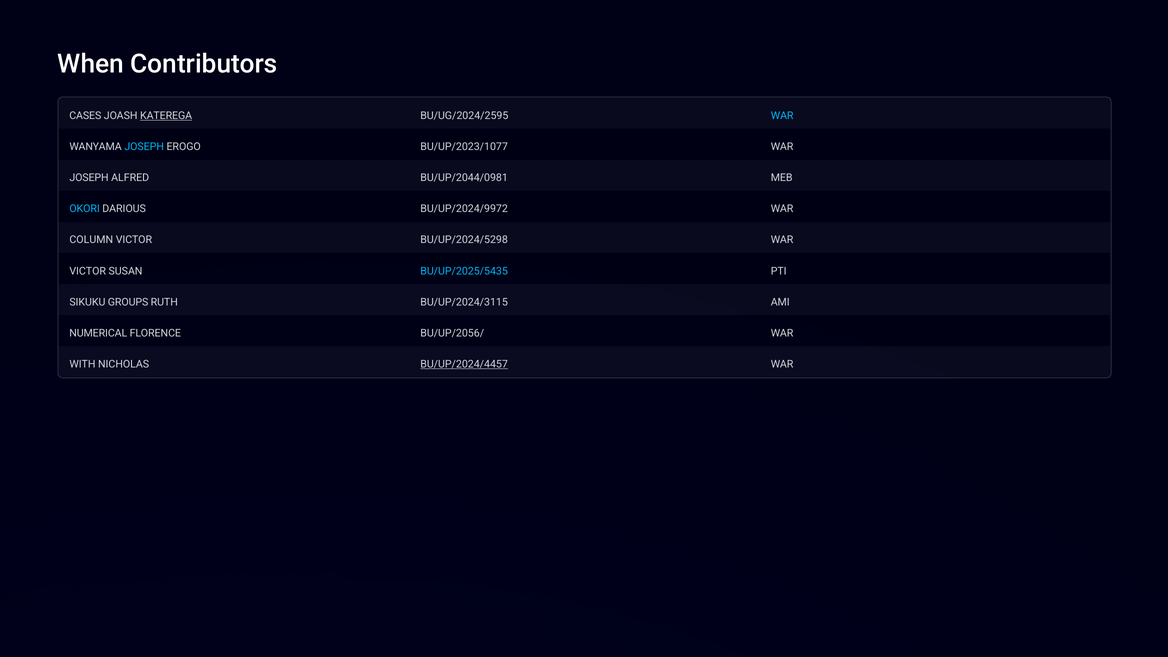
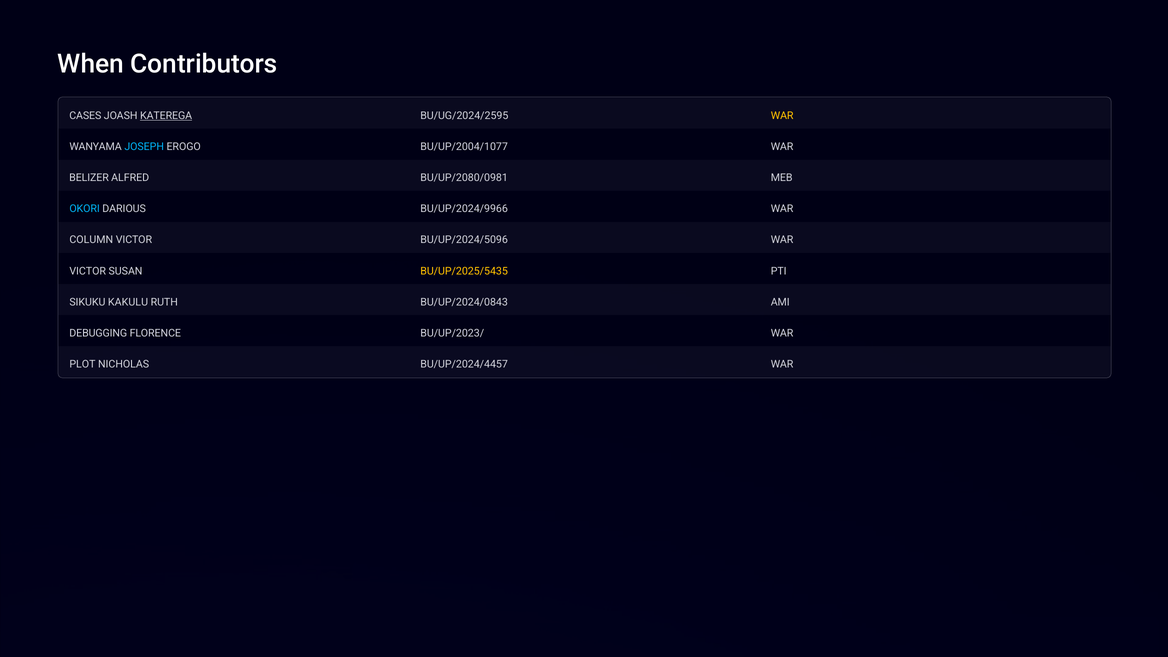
WAR colour: light blue -> yellow (782, 116)
BU/UP/2023/1077: BU/UP/2023/1077 -> BU/UP/2004/1077 (464, 147)
JOSEPH: JOSEPH -> BELIZER (89, 178)
BU/UP/2044/0981: BU/UP/2044/0981 -> BU/UP/2080/0981 (464, 178)
BU/UP/2024/9972: BU/UP/2024/9972 -> BU/UP/2024/9966 (464, 209)
BU/UP/2024/5298: BU/UP/2024/5298 -> BU/UP/2024/5096 (464, 240)
BU/UP/2025/5435 colour: light blue -> yellow (464, 271)
GROUPS: GROUPS -> KAKULU (128, 302)
BU/UP/2024/3115: BU/UP/2024/3115 -> BU/UP/2024/0843 (464, 302)
NUMERICAL: NUMERICAL -> DEBUGGING (98, 333)
BU/UP/2056/: BU/UP/2056/ -> BU/UP/2023/ (452, 333)
WITH: WITH -> PLOT (82, 364)
BU/UP/2024/4457 underline: present -> none (464, 364)
